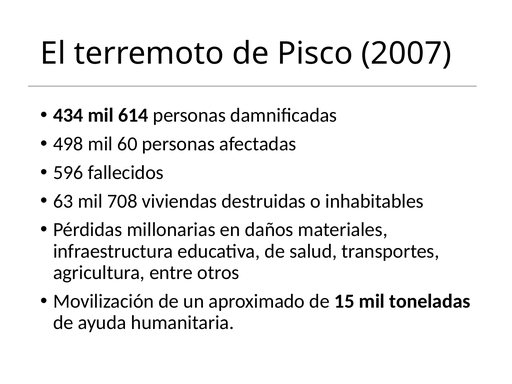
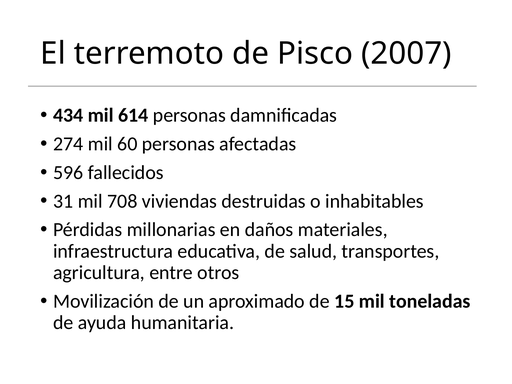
498: 498 -> 274 (68, 144)
63: 63 -> 31 (63, 201)
